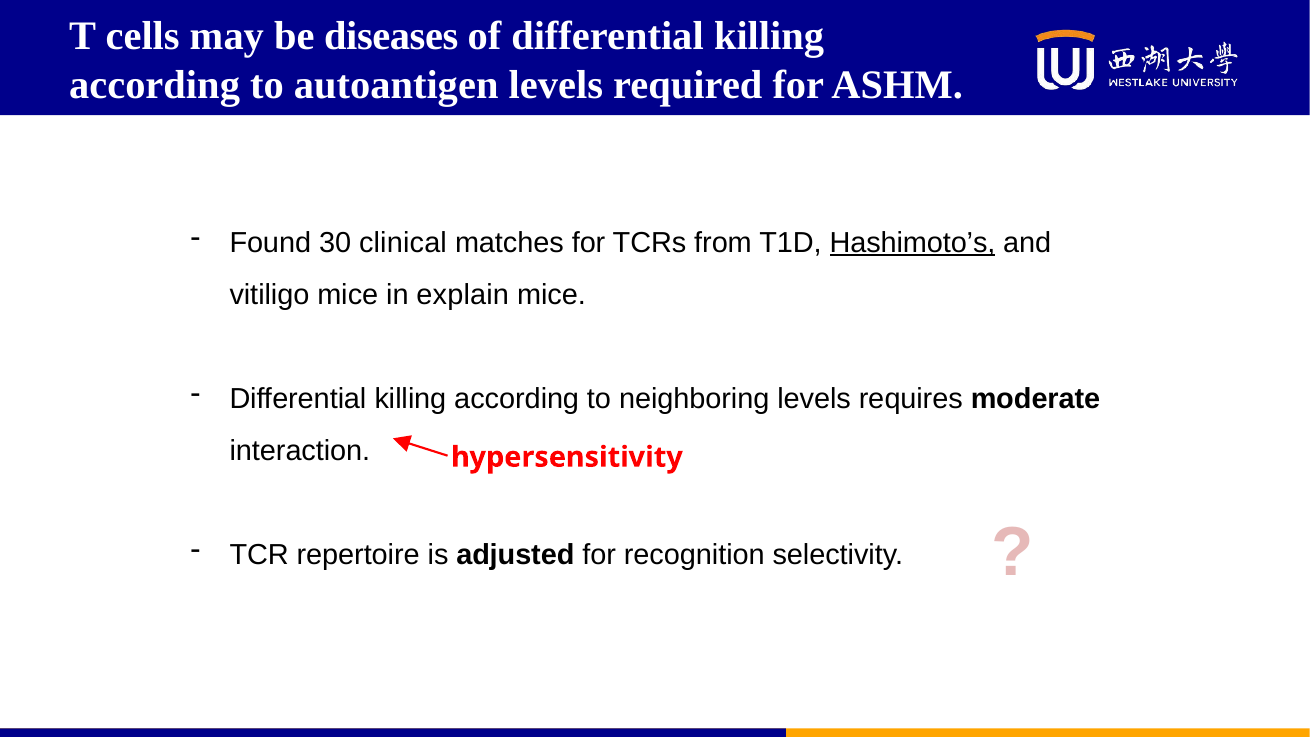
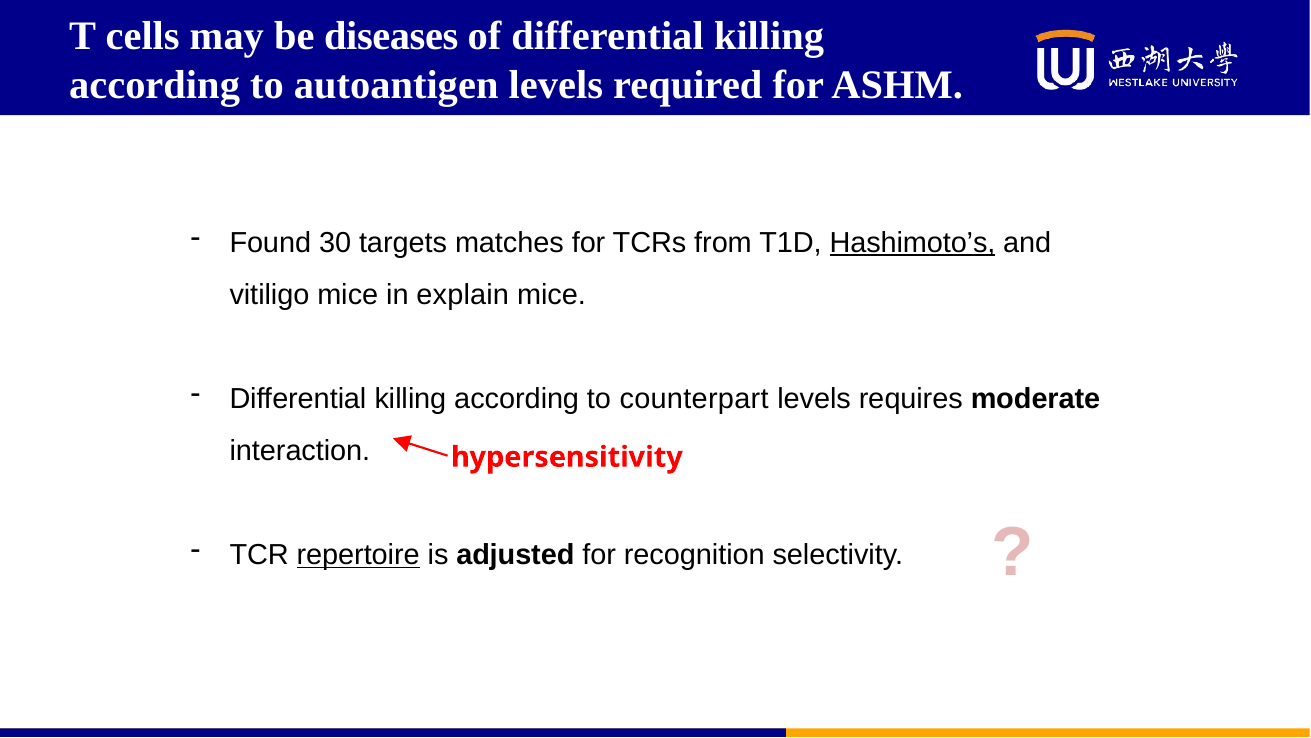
clinical: clinical -> targets (403, 243)
neighboring: neighboring -> counterpart (694, 399)
repertoire underline: none -> present (358, 555)
